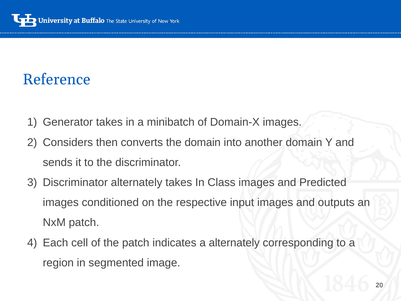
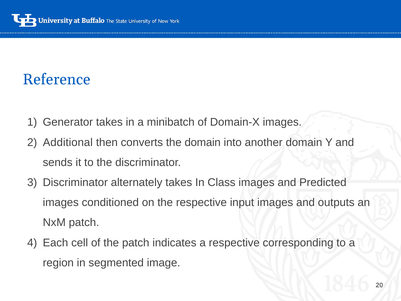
Considers: Considers -> Additional (68, 142)
a alternately: alternately -> respective (234, 242)
